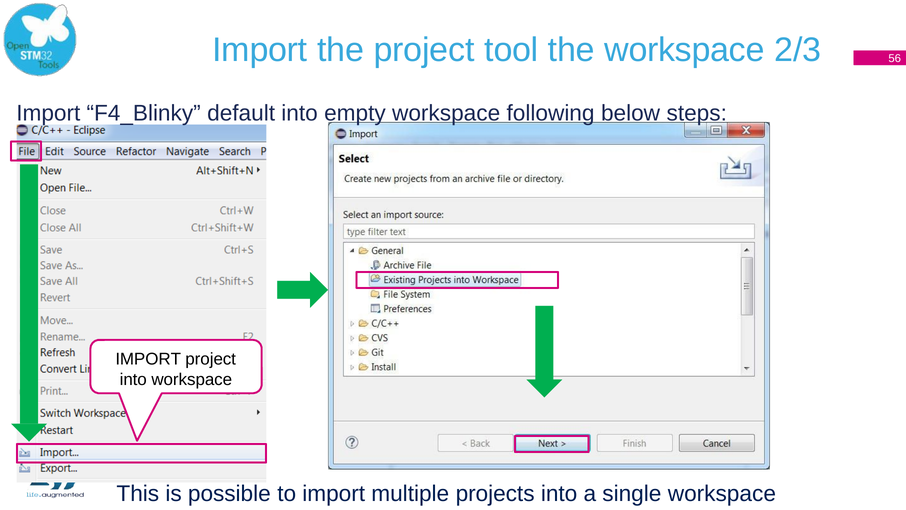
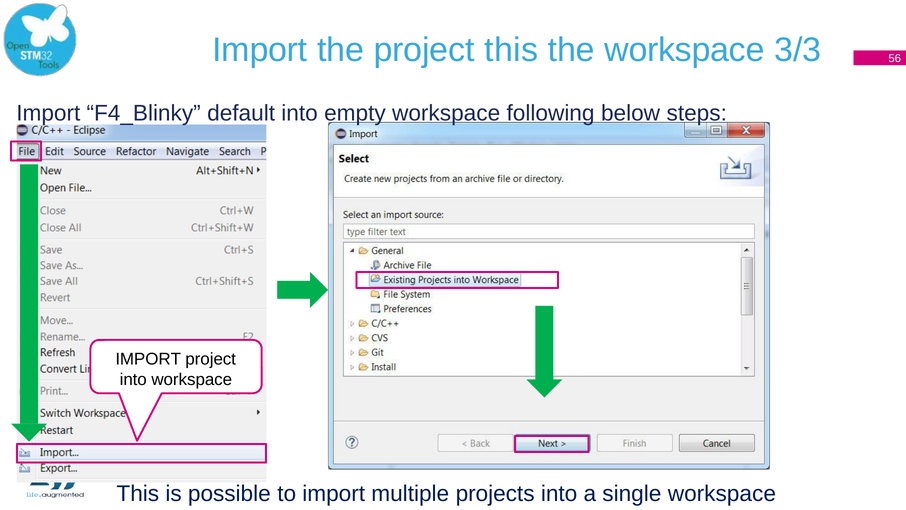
project tool: tool -> this (511, 50)
2/3: 2/3 -> 3/3 (798, 50)
